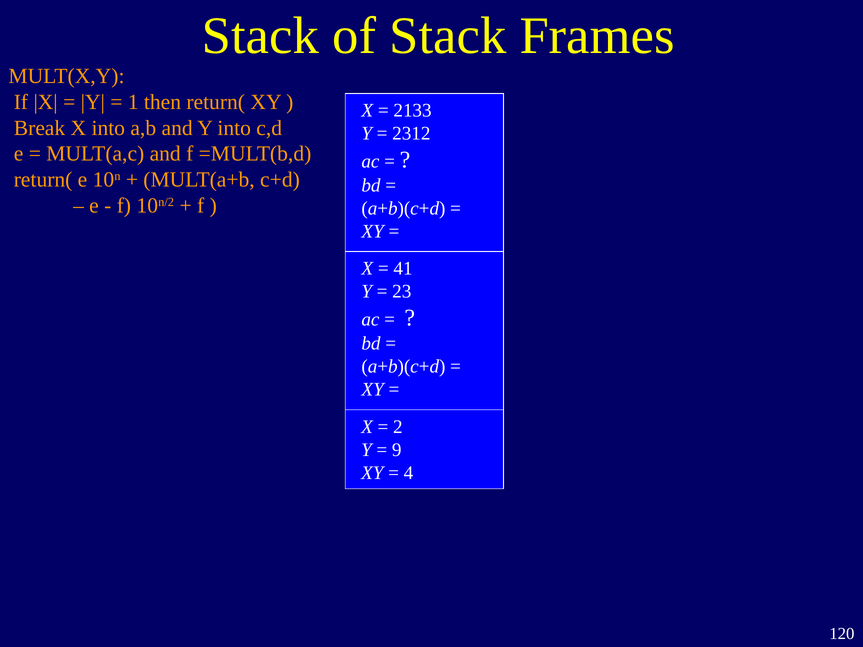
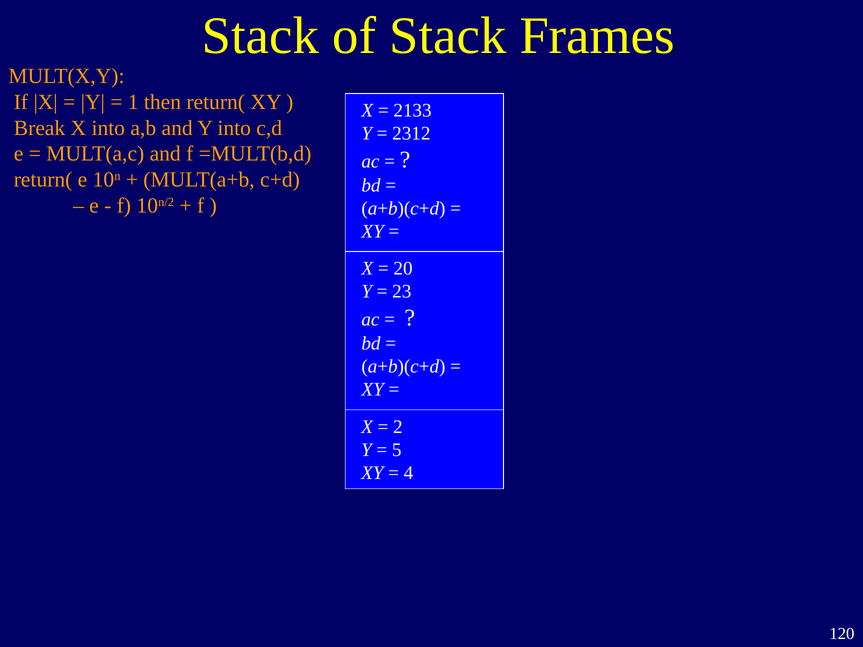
41: 41 -> 20 (403, 269)
9: 9 -> 5 (397, 450)
